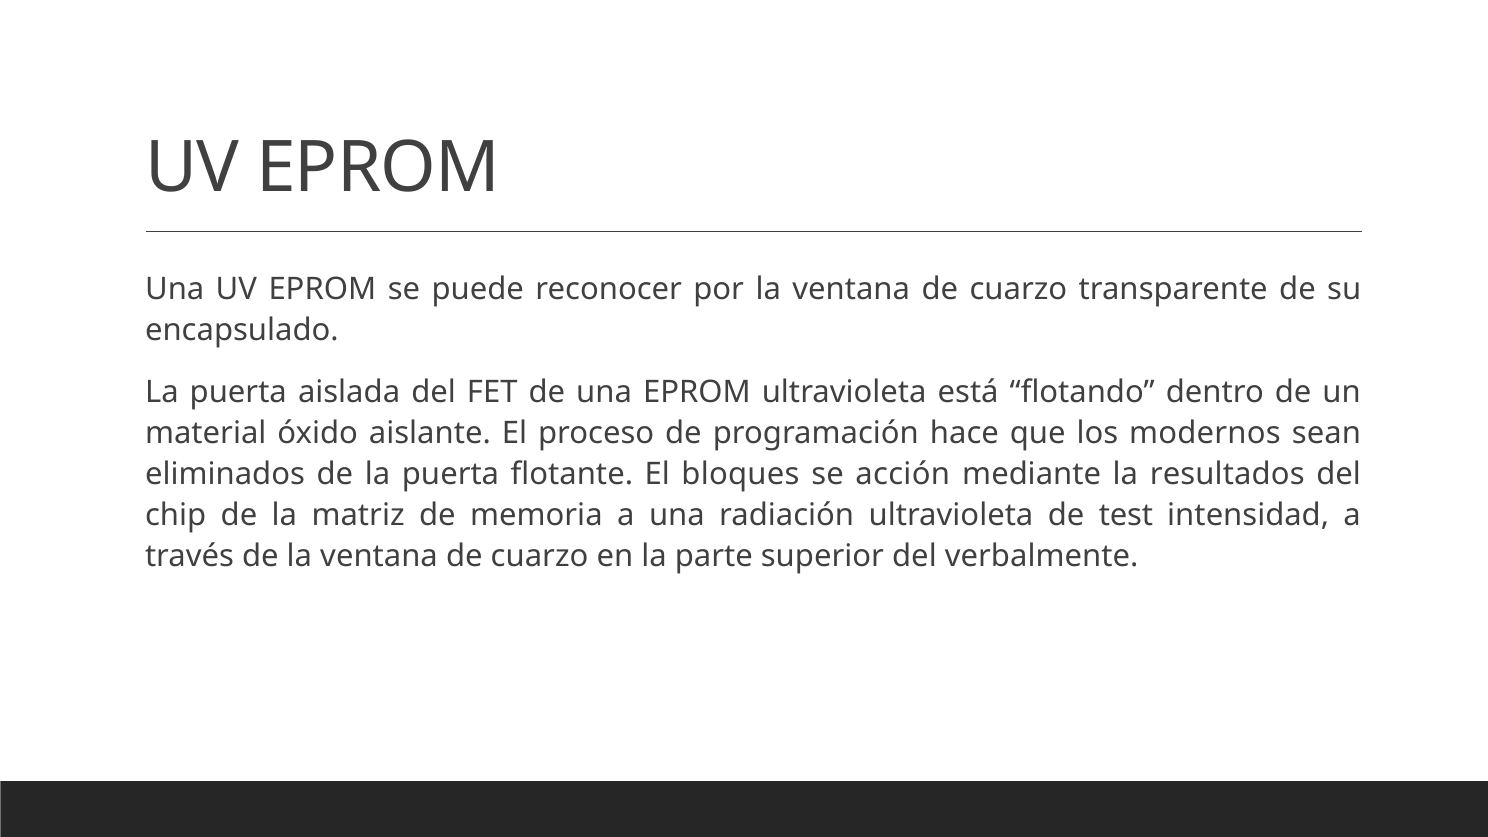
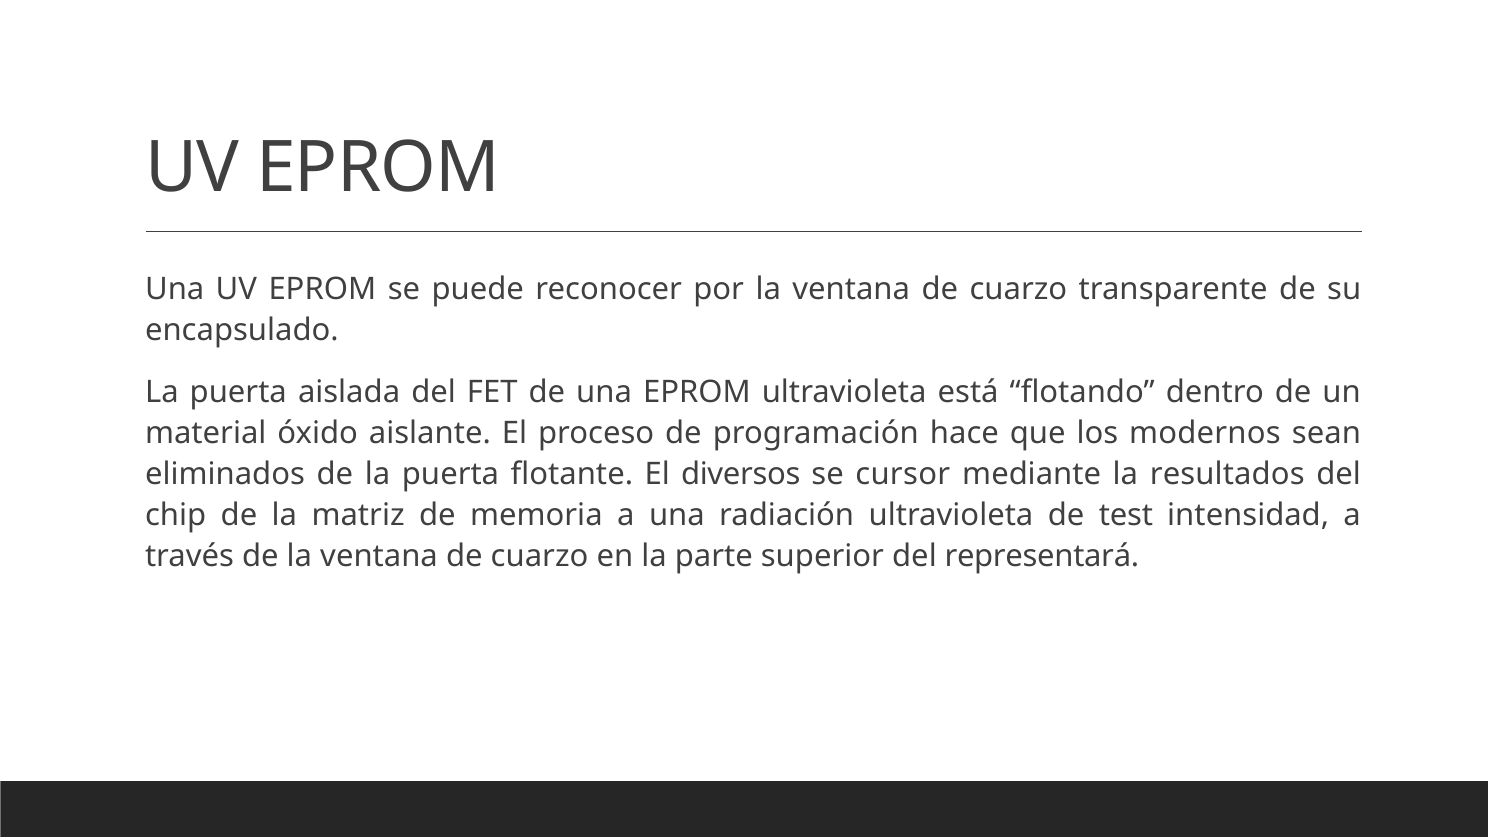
bloques: bloques -> diversos (741, 474)
acción: acción -> cursor (903, 474)
verbalmente: verbalmente -> representará (1042, 556)
